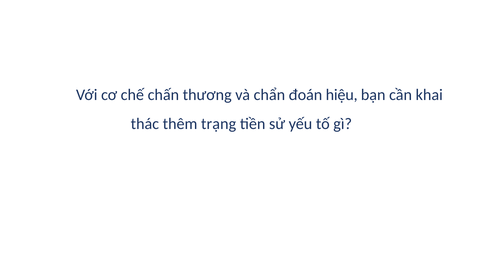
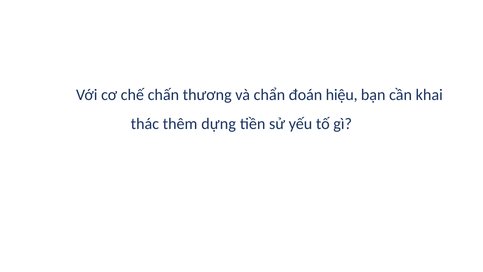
trạng: trạng -> dựng (219, 124)
